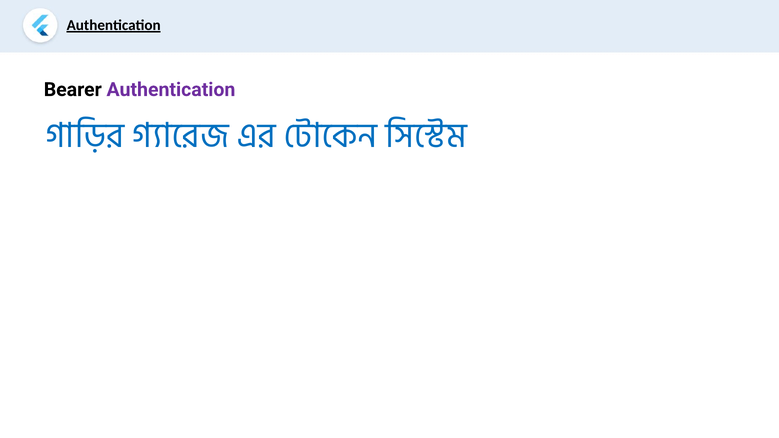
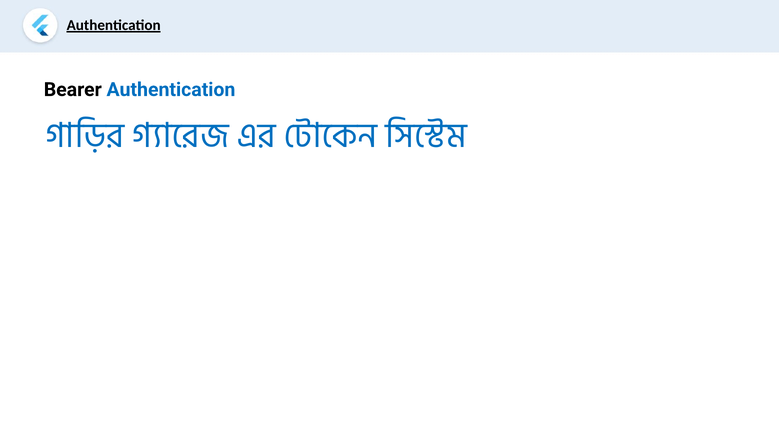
Authentication colour: purple -> blue (171, 90)
